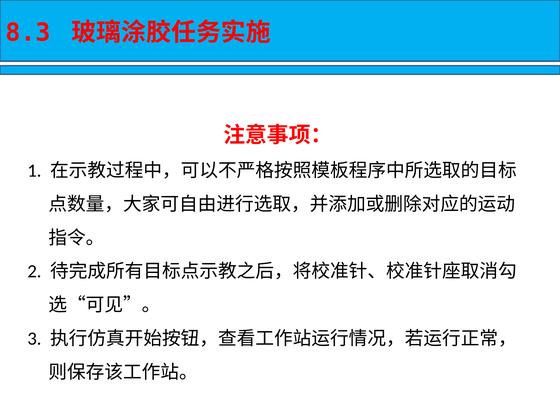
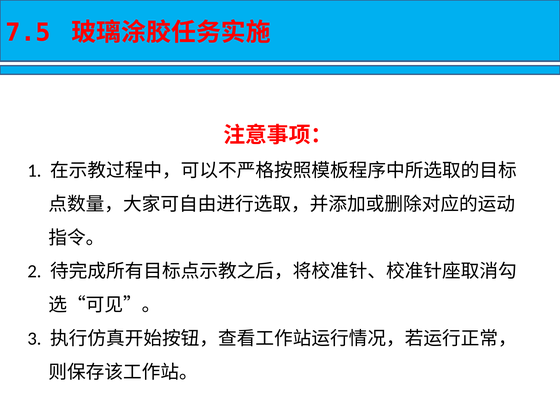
8.3: 8.3 -> 7.5 (28, 33)
